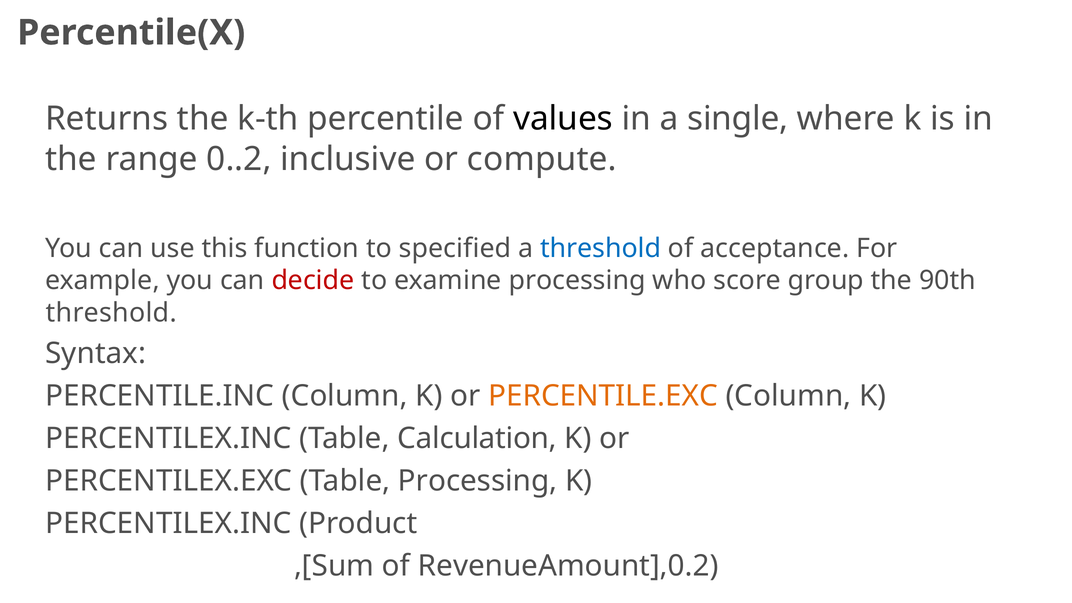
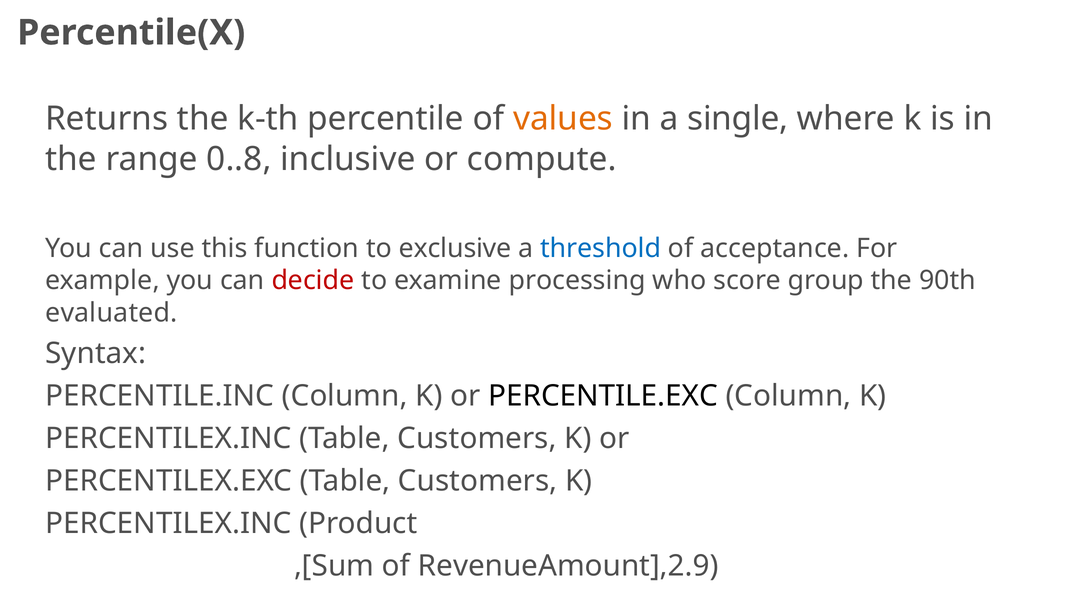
values colour: black -> orange (563, 119)
0..2: 0..2 -> 0..8 (239, 159)
specified: specified -> exclusive (455, 248)
threshold: threshold -> evaluated (111, 313)
PERCENTILE.EXC colour: orange -> black (603, 396)
PERCENTILEX.INC Table Calculation: Calculation -> Customers (477, 438)
PERCENTILEX.EXC Table Processing: Processing -> Customers (478, 481)
RevenueAmount],0.2: RevenueAmount],0.2 -> RevenueAmount],2.9 (568, 566)
